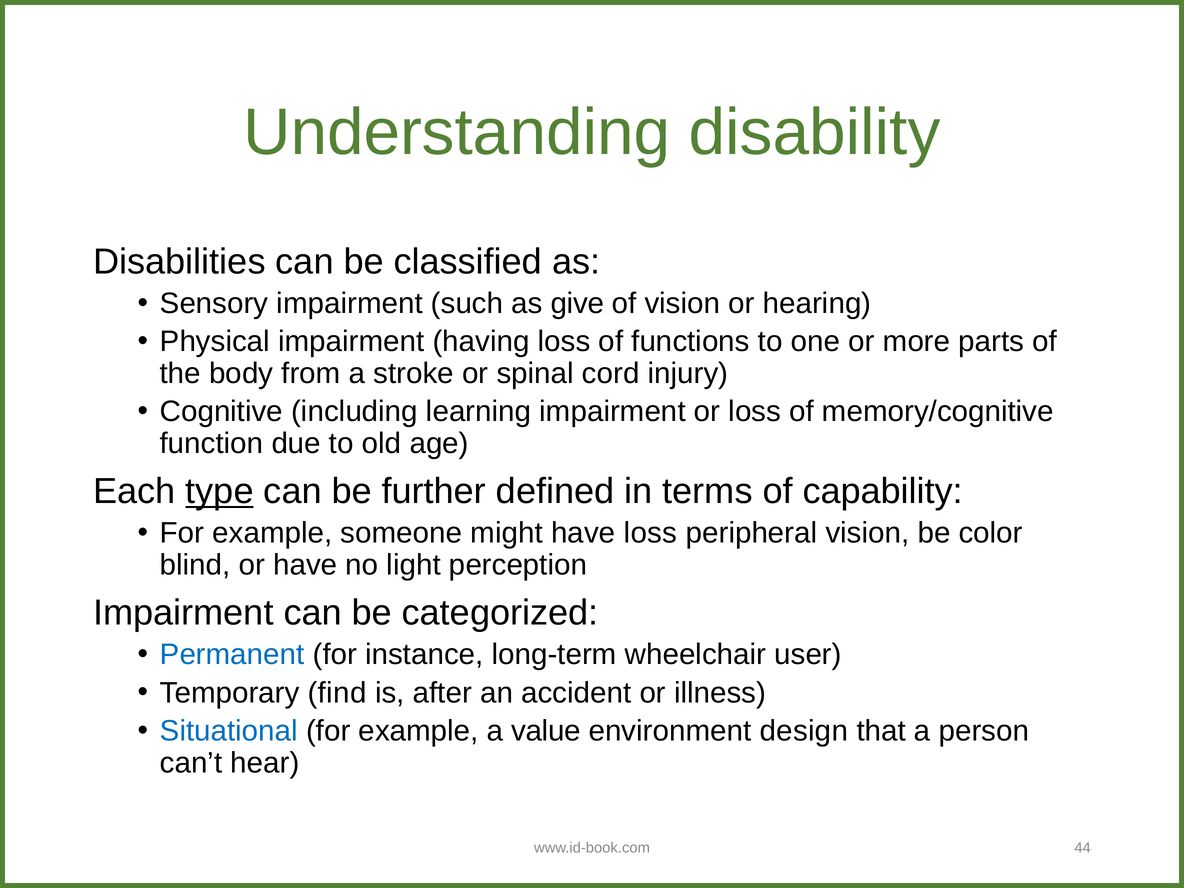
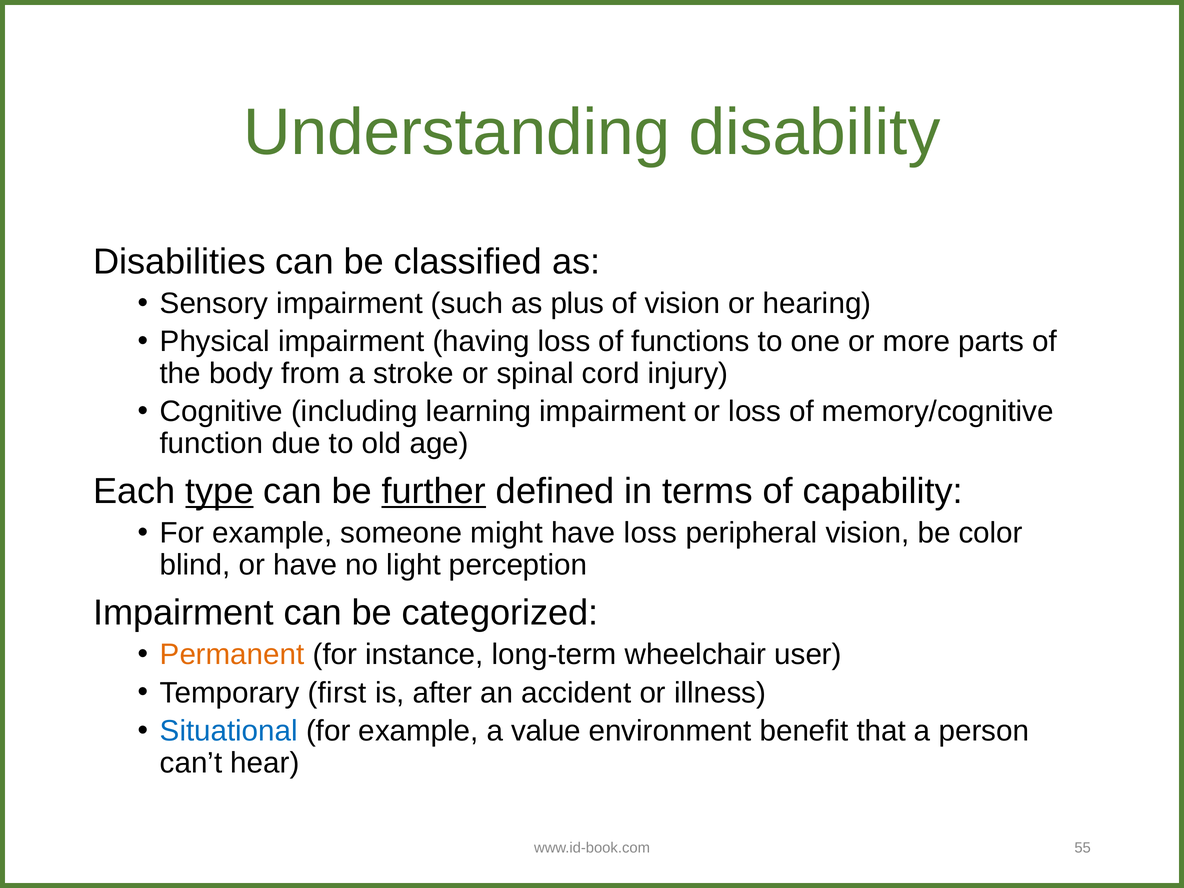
give: give -> plus (577, 303)
further underline: none -> present (434, 491)
Permanent colour: blue -> orange (232, 655)
find: find -> first (337, 693)
design: design -> benefit (804, 731)
44: 44 -> 55 (1083, 848)
